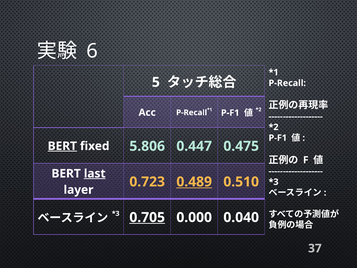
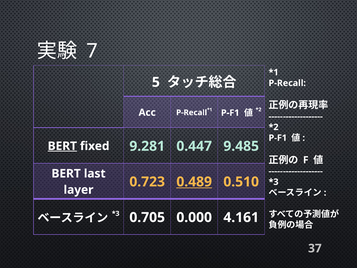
6: 6 -> 7 (92, 51)
5.806: 5.806 -> 9.281 (147, 146)
0.475: 0.475 -> 9.485 (241, 146)
last underline: present -> none (95, 173)
0.705 underline: present -> none (147, 217)
0.040: 0.040 -> 4.161 (241, 217)
